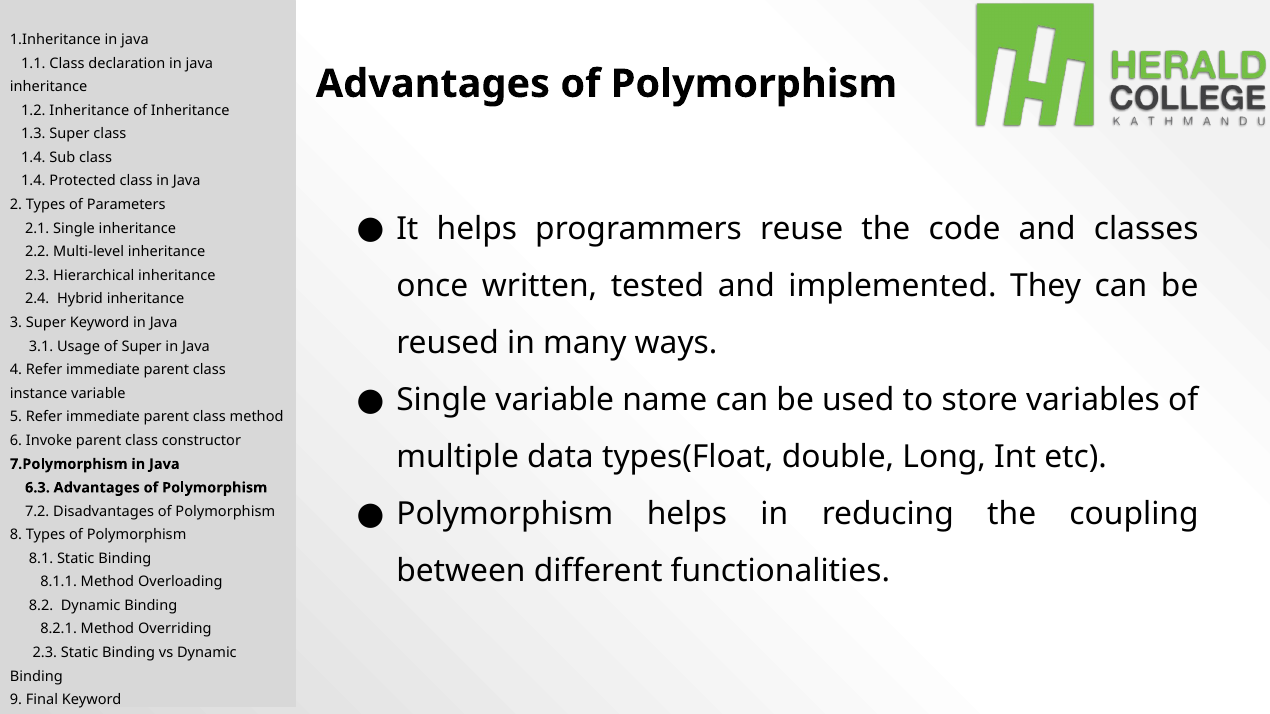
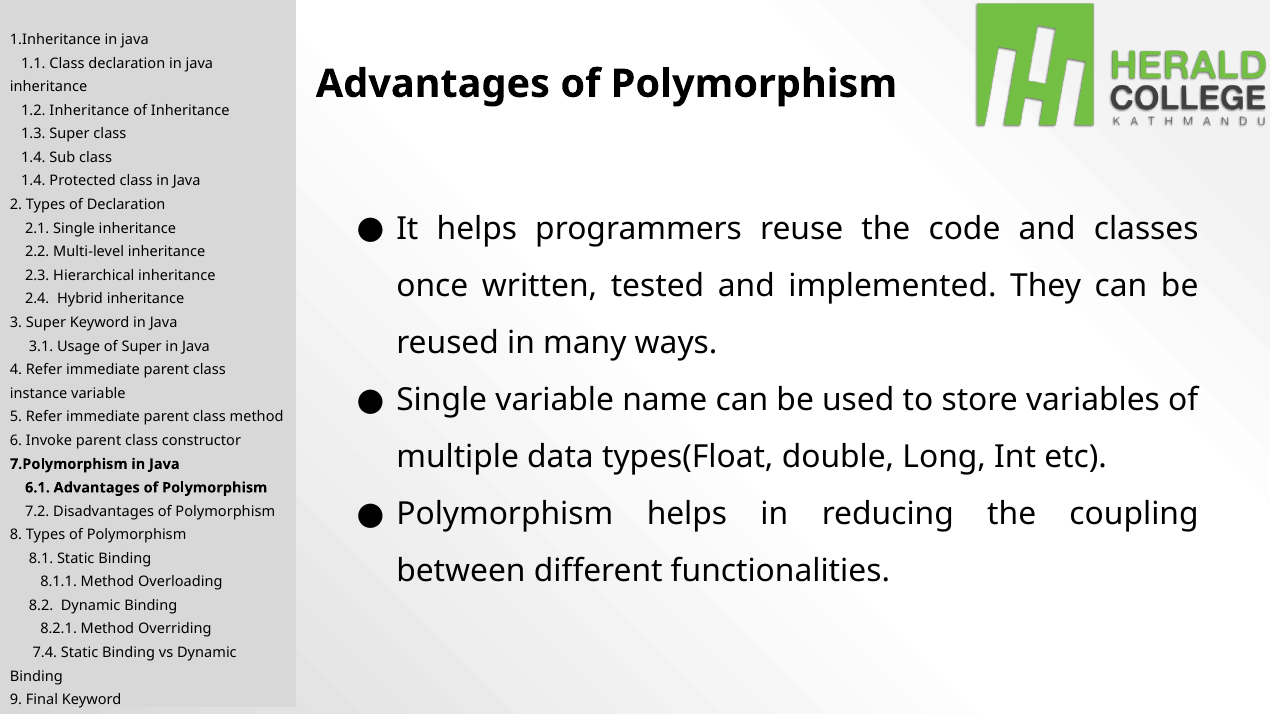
of Parameters: Parameters -> Declaration (126, 205)
6.3: 6.3 -> 6.1 (37, 488)
2.3: 2.3 -> 7.4 (45, 653)
